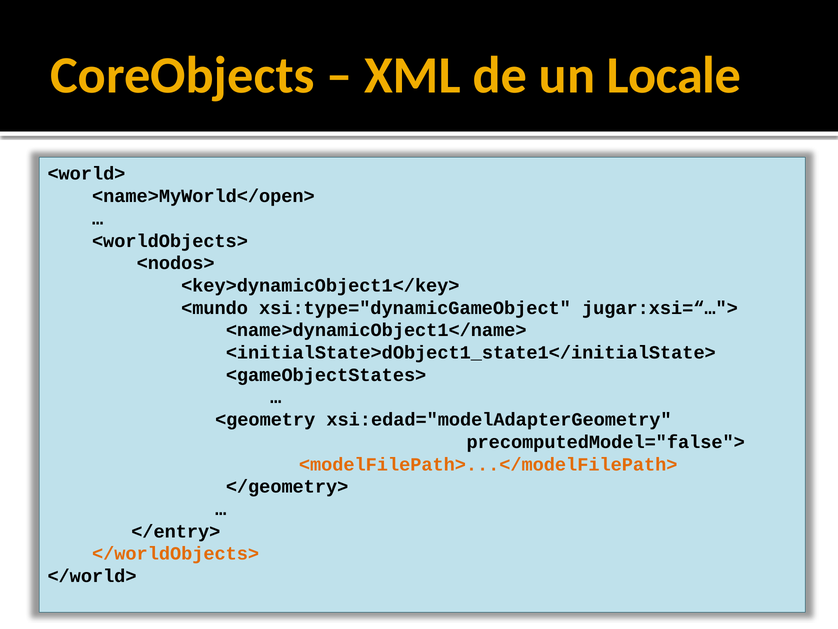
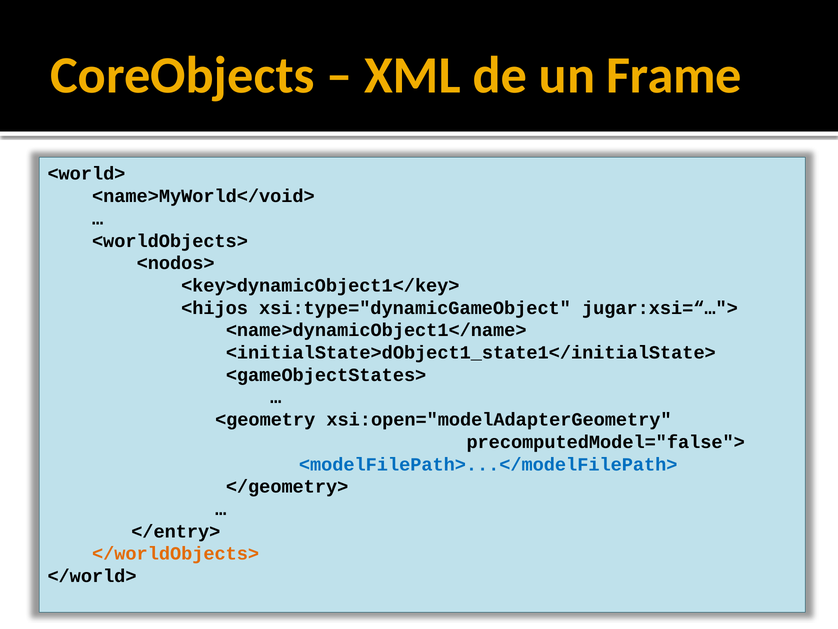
Locale: Locale -> Frame (674, 75)
<name>MyWorld</open>: <name>MyWorld</open> -> <name>MyWorld</void> (203, 196)
<mundo: <mundo -> <hijos (215, 308)
xsi:edad="modelAdapterGeometry: xsi:edad="modelAdapterGeometry -> xsi:open="modelAdapterGeometry (499, 419)
<modelFilePath>...</modelFilePath> colour: orange -> blue (488, 464)
